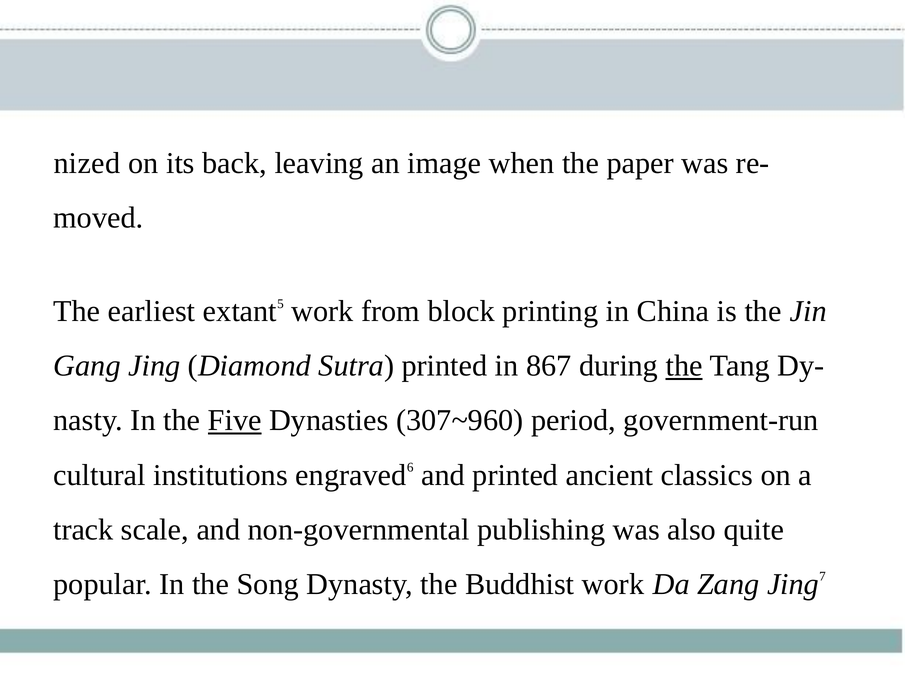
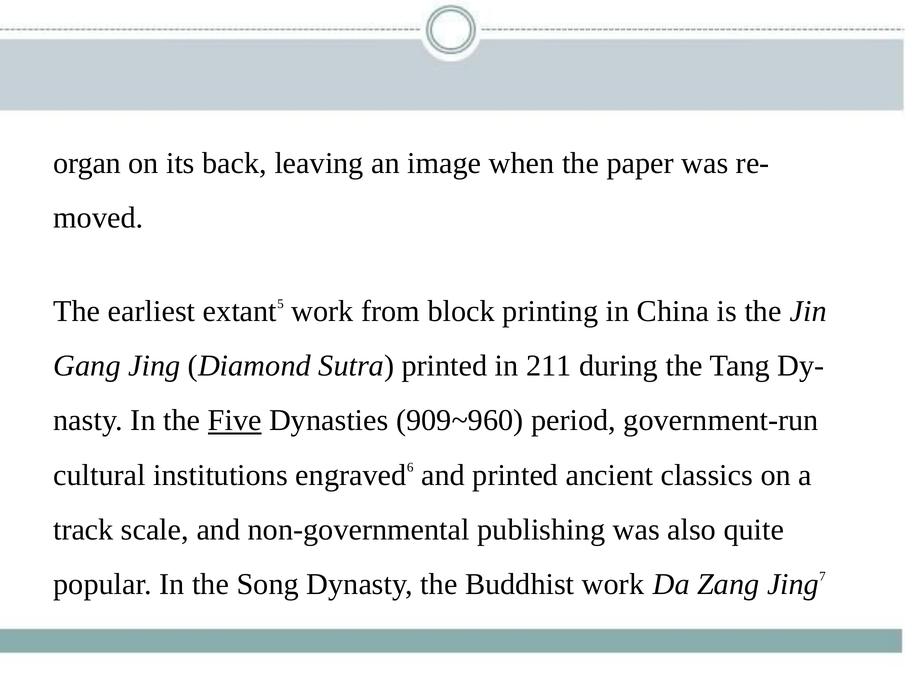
nized: nized -> organ (87, 163)
867: 867 -> 211 (549, 366)
the underline: present -> none (684, 366)
307~960: 307~960 -> 909~960 (460, 420)
